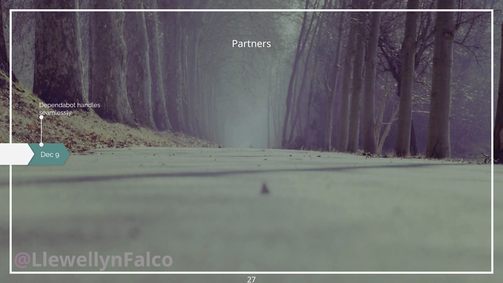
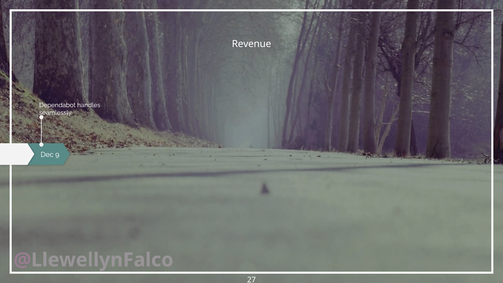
Partners: Partners -> Revenue (252, 44)
